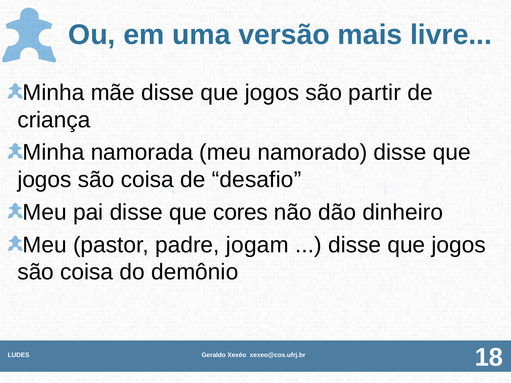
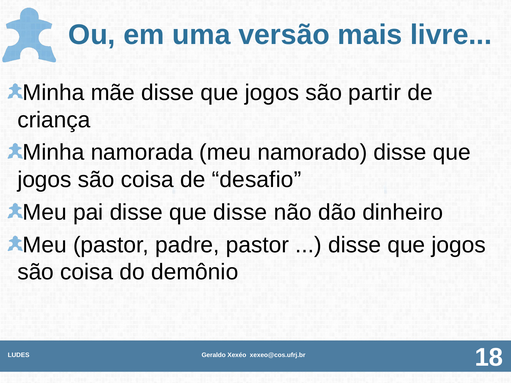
que cores: cores -> disse (240, 212)
padre jogam: jogam -> pastor (257, 245)
